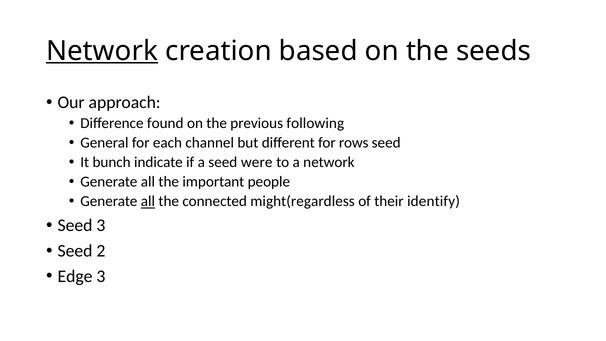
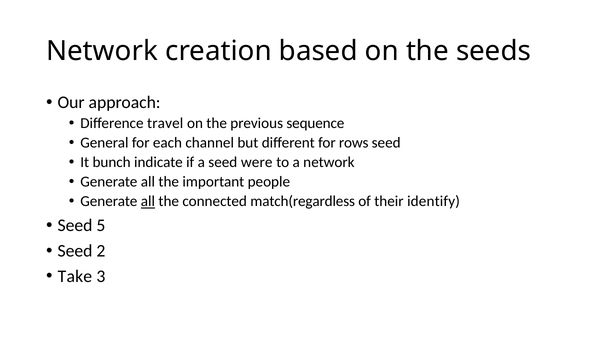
Network underline: present -> none (102, 51)
found: found -> travel (165, 123)
following: following -> sequence (315, 123)
might(regardless: might(regardless -> match(regardless (303, 201)
Seed 3: 3 -> 5 (101, 225)
Edge: Edge -> Take (75, 276)
